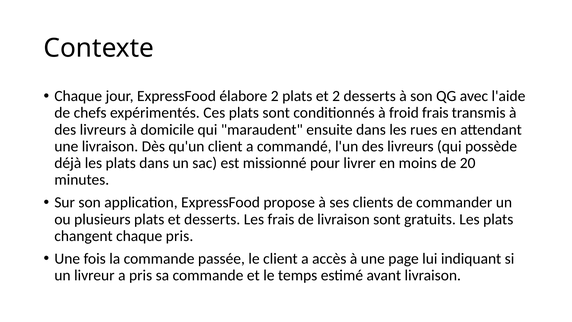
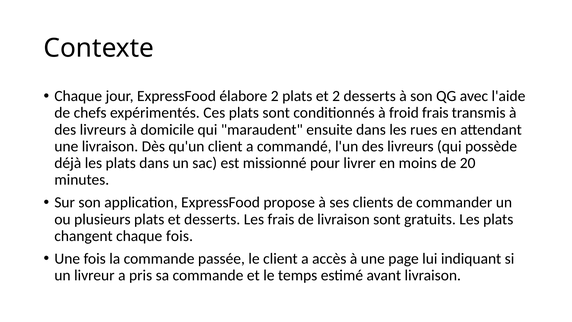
chaque pris: pris -> fois (180, 236)
